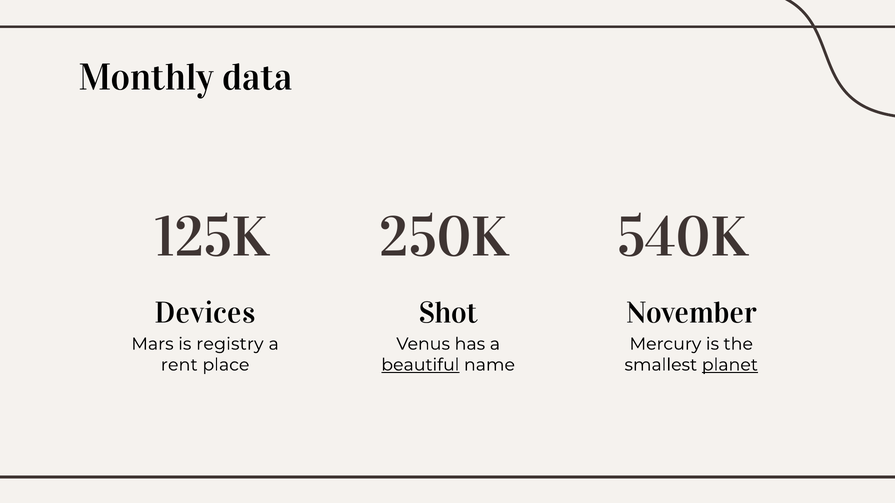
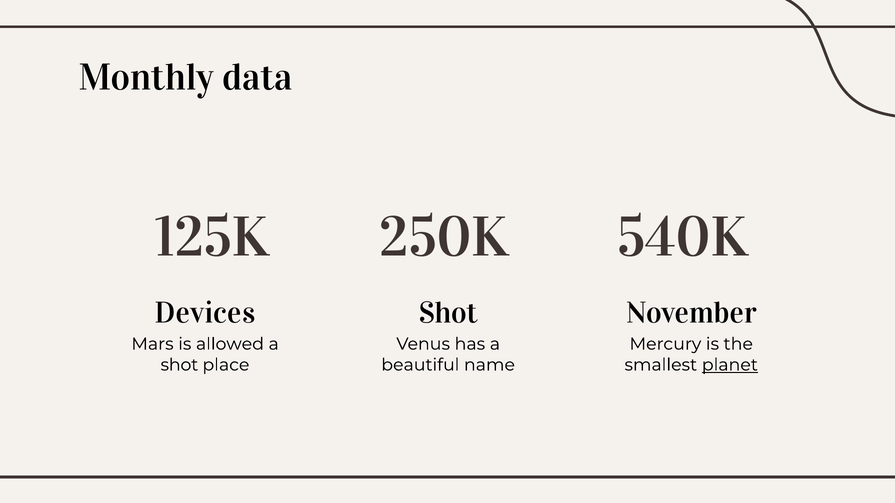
registry: registry -> allowed (230, 344)
rent: rent -> shot (179, 365)
beautiful underline: present -> none (420, 365)
